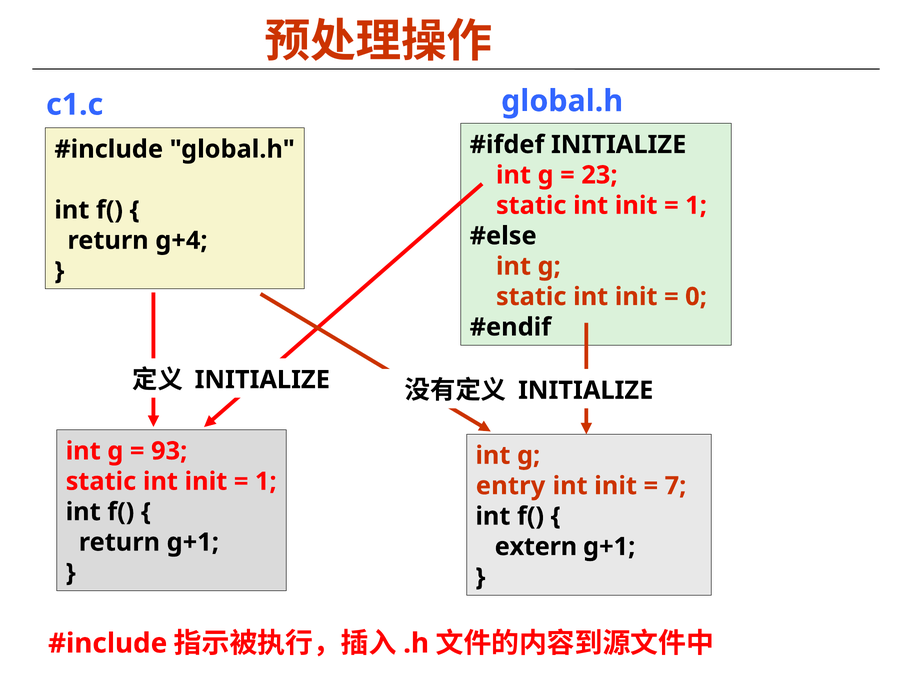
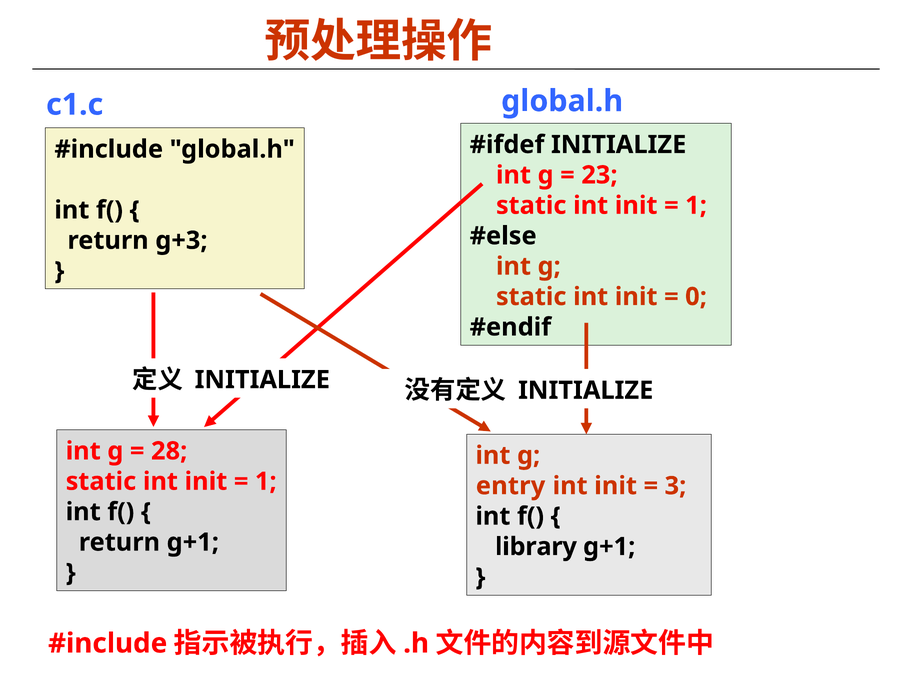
g+4: g+4 -> g+3 (181, 240)
93: 93 -> 28 (169, 451)
7: 7 -> 3 (675, 486)
extern: extern -> library (536, 547)
